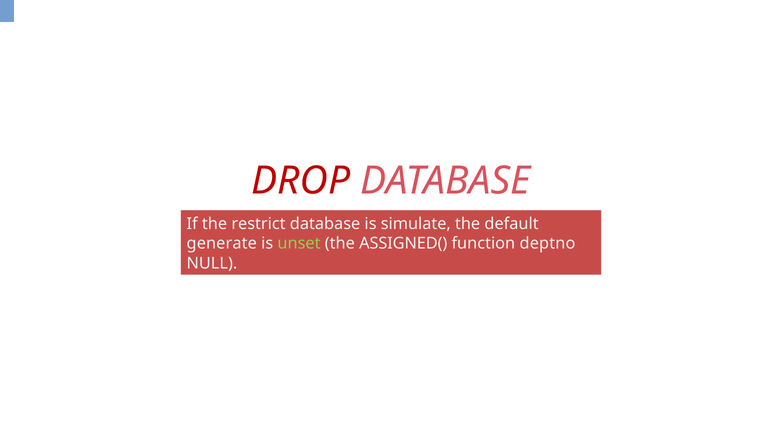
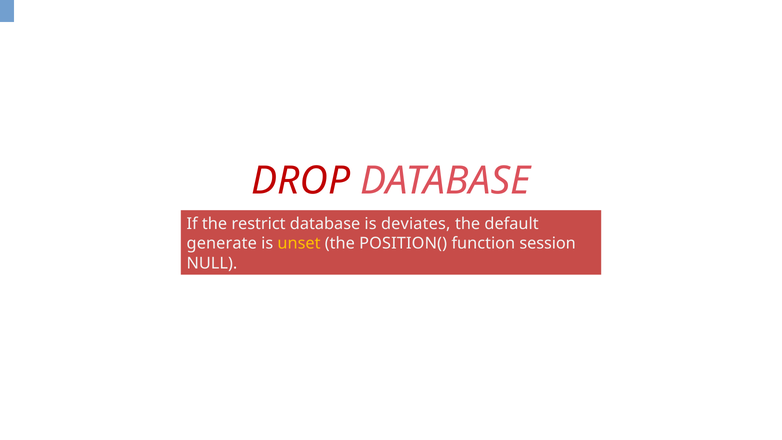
simulate: simulate -> deviates (416, 224)
unset colour: light green -> yellow (299, 244)
ASSIGNED(: ASSIGNED( -> POSITION( (403, 244)
deptno: deptno -> session (548, 244)
